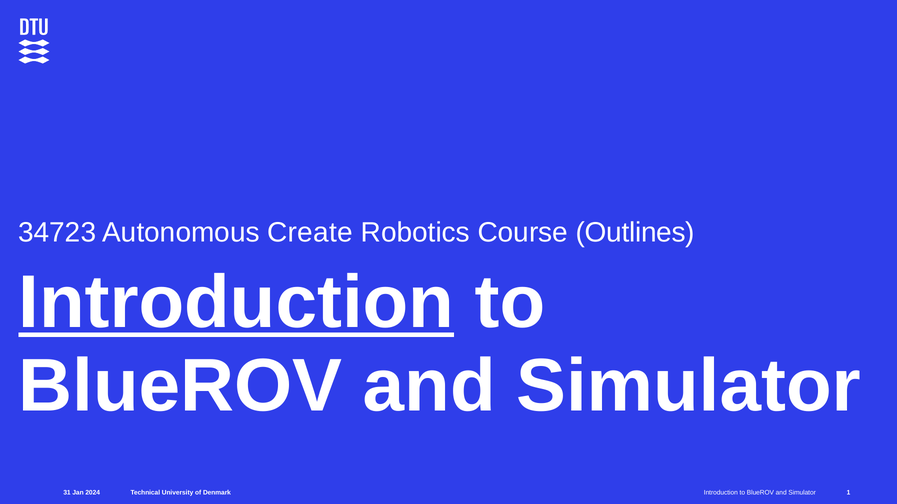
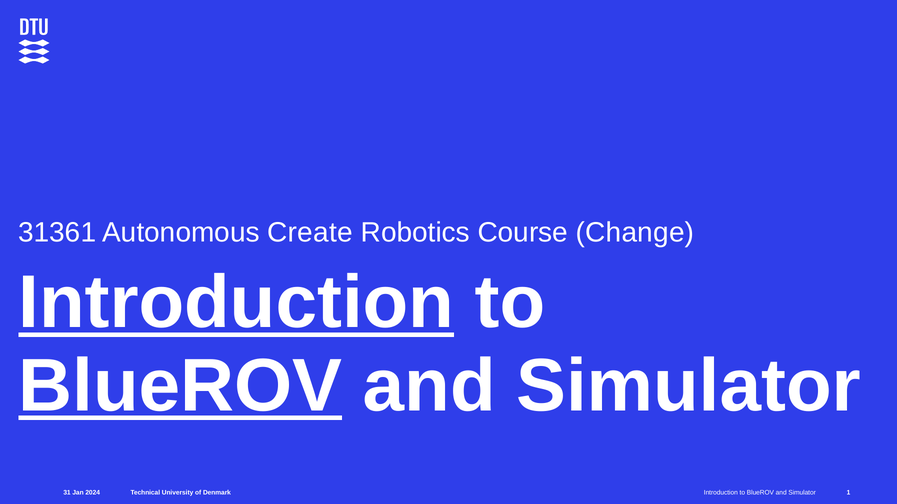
34723: 34723 -> 31361 (57, 233)
Outlines: Outlines -> Change (635, 233)
BlueROV underline: none -> present (180, 386)
